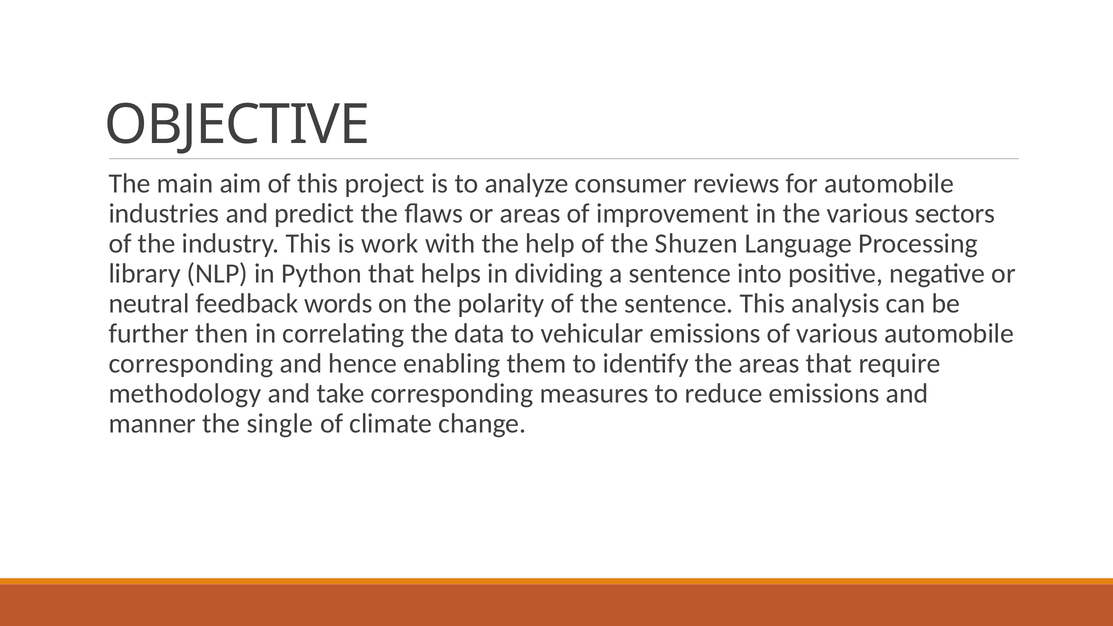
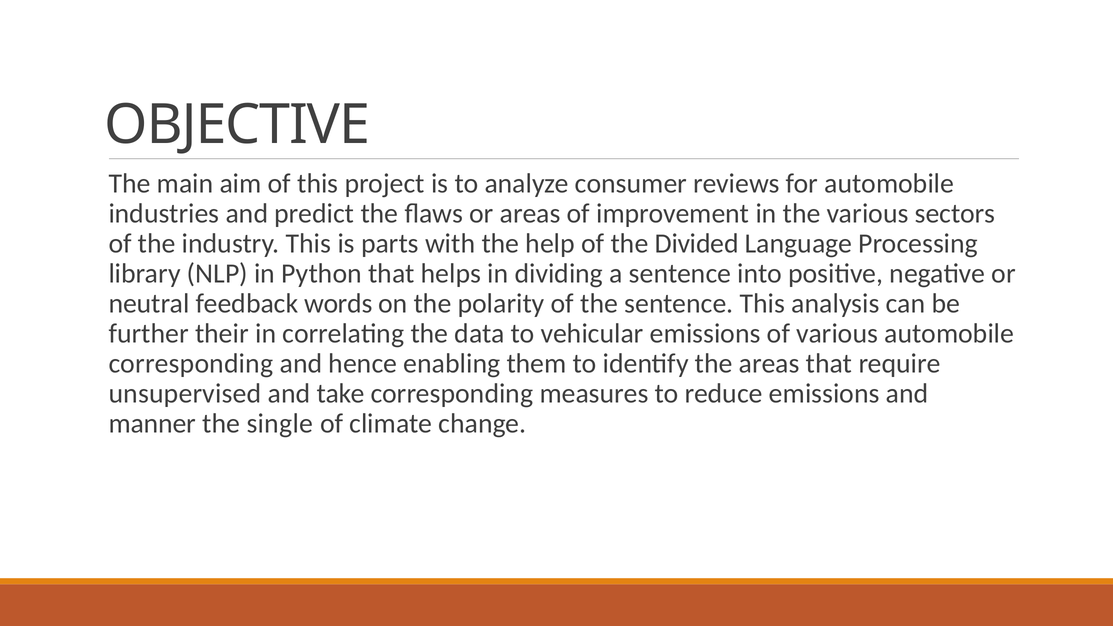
work: work -> parts (390, 243)
Shuzen: Shuzen -> Divided (697, 243)
then: then -> their (222, 334)
methodology: methodology -> unsupervised (185, 394)
